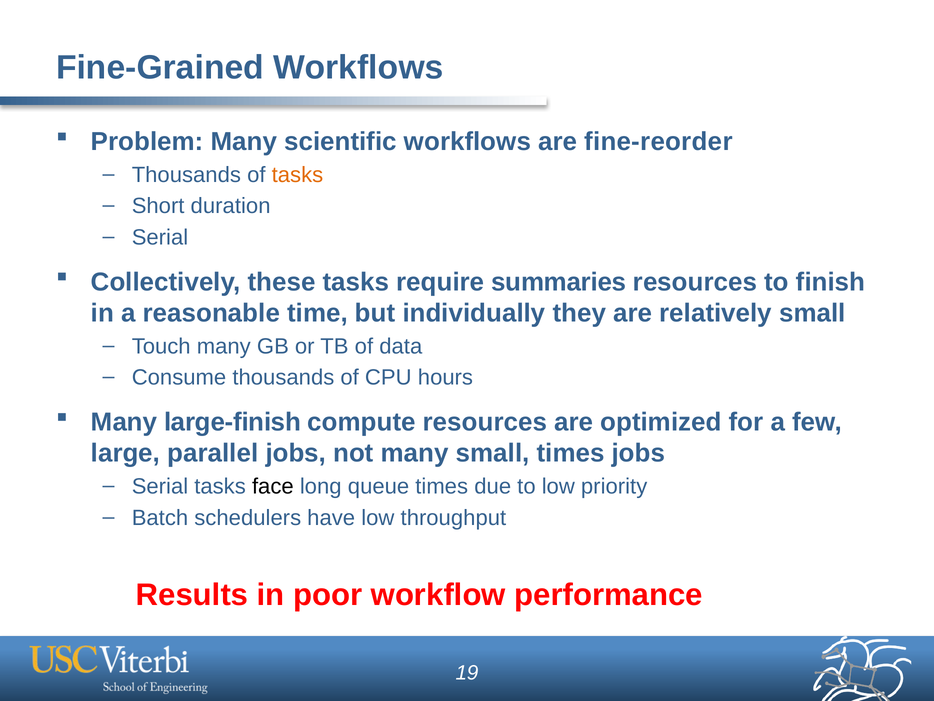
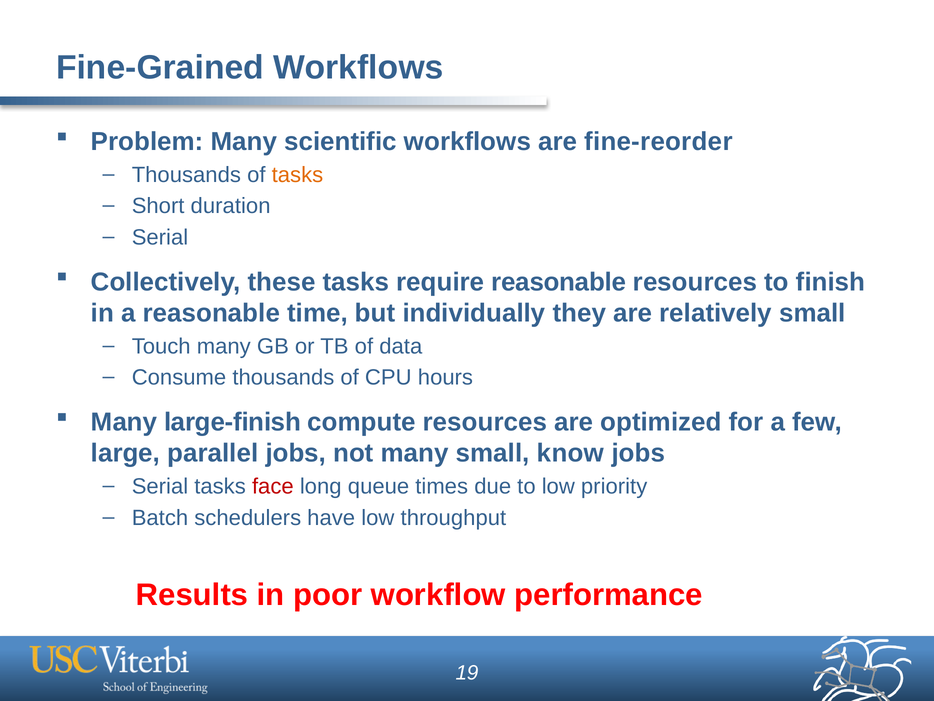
require summaries: summaries -> reasonable (559, 282)
small times: times -> know (570, 453)
face colour: black -> red (273, 486)
